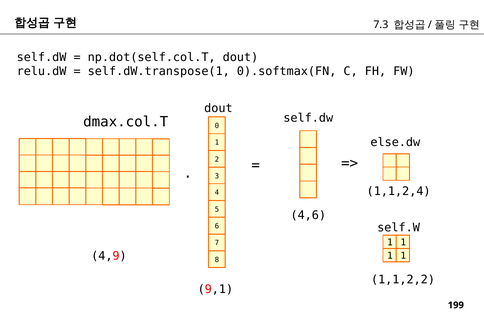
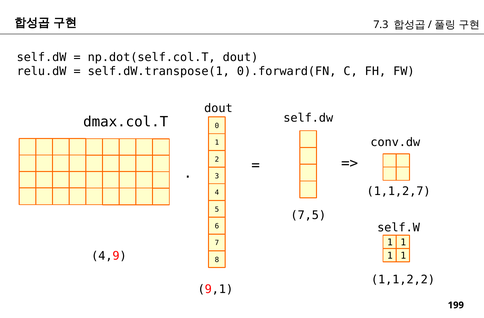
0).softmax(FN: 0).softmax(FN -> 0).forward(FN (287, 71)
else.dw: else.dw -> conv.dw (395, 142)
1,1,2,4: 1,1,2,4 -> 1,1,2,7 (399, 191)
4,6: 4,6 -> 7,5 (308, 215)
